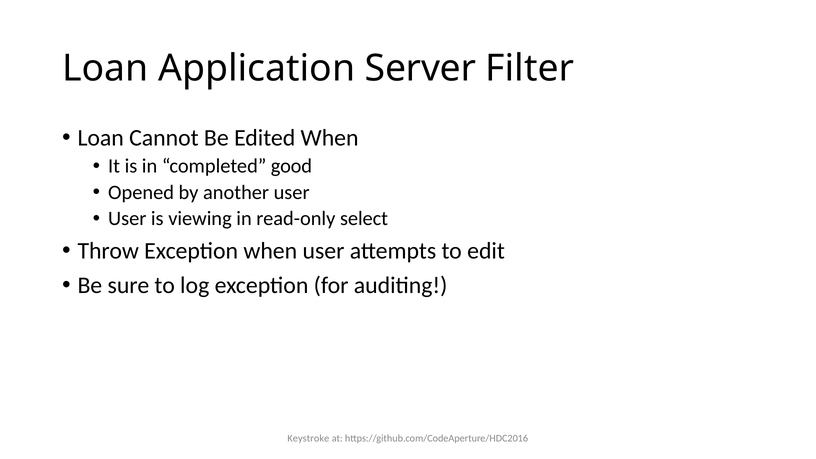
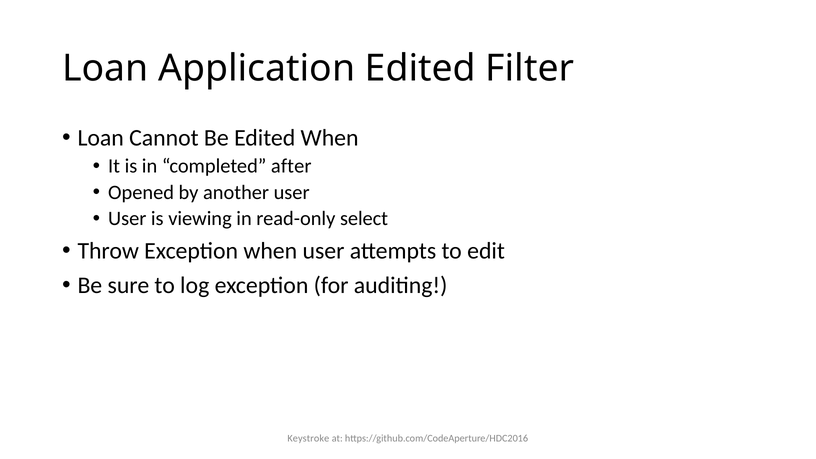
Application Server: Server -> Edited (420, 69)
good: good -> after (291, 166)
